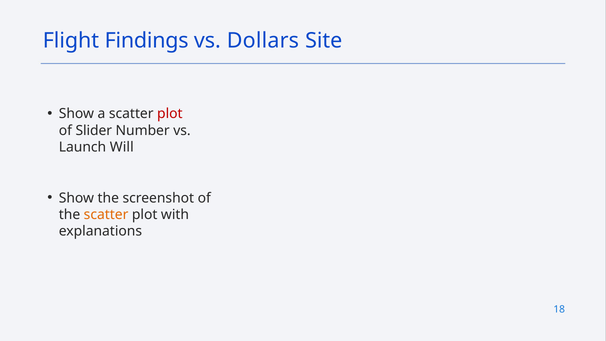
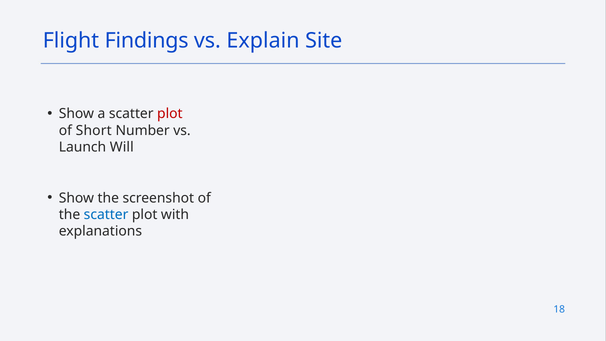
Dollars: Dollars -> Explain (263, 40)
Slider: Slider -> Short (94, 130)
scatter colour: orange -> blue (106, 215)
